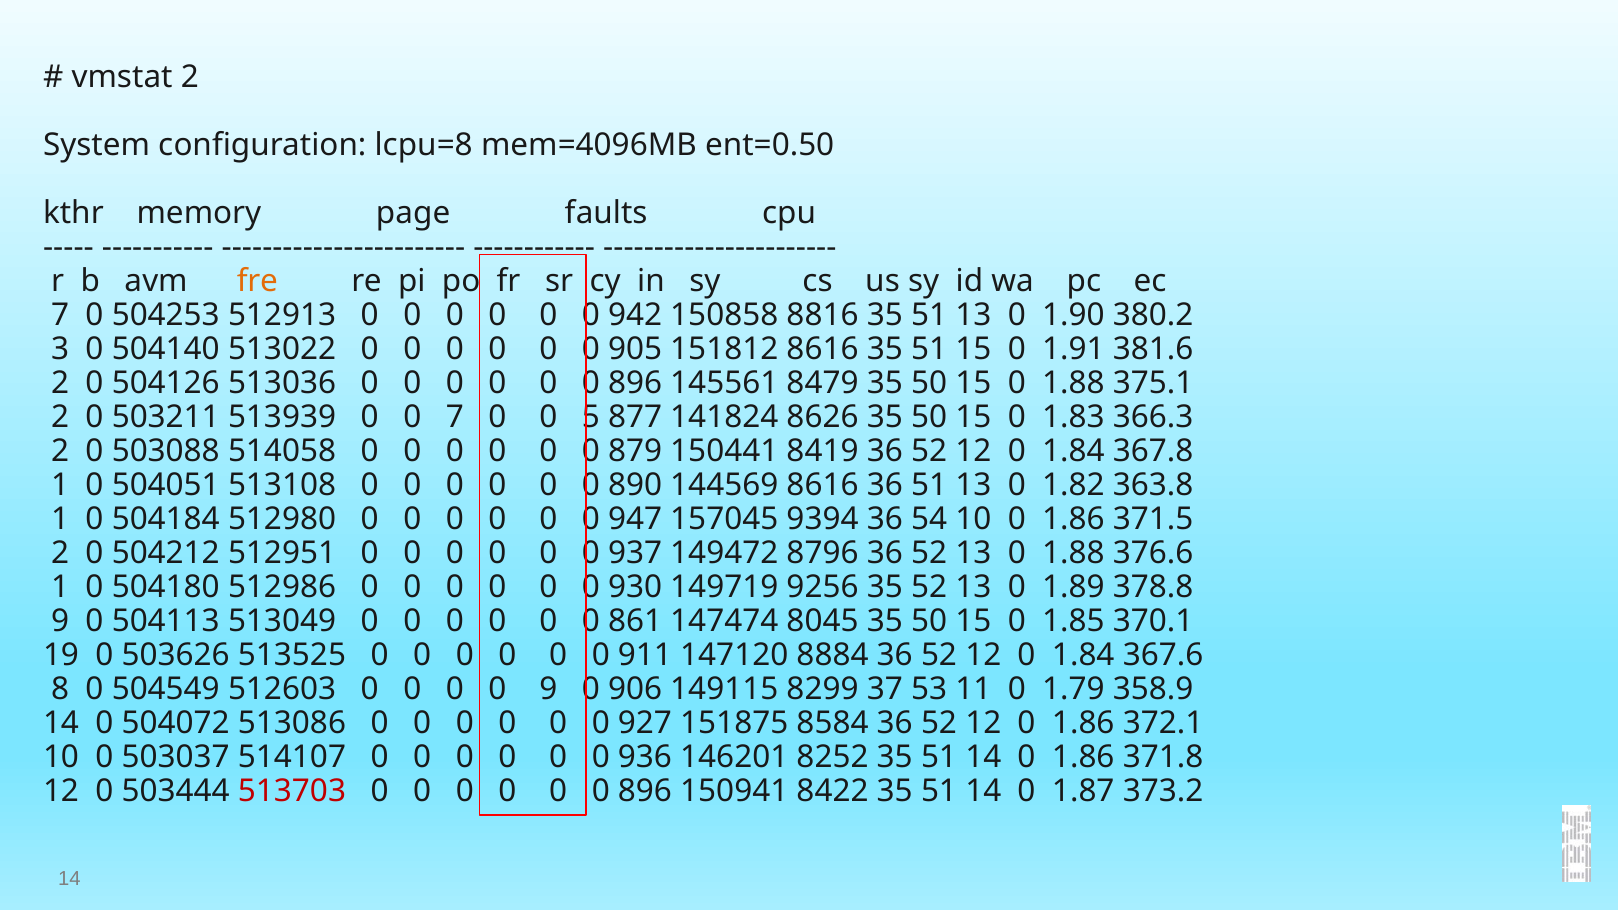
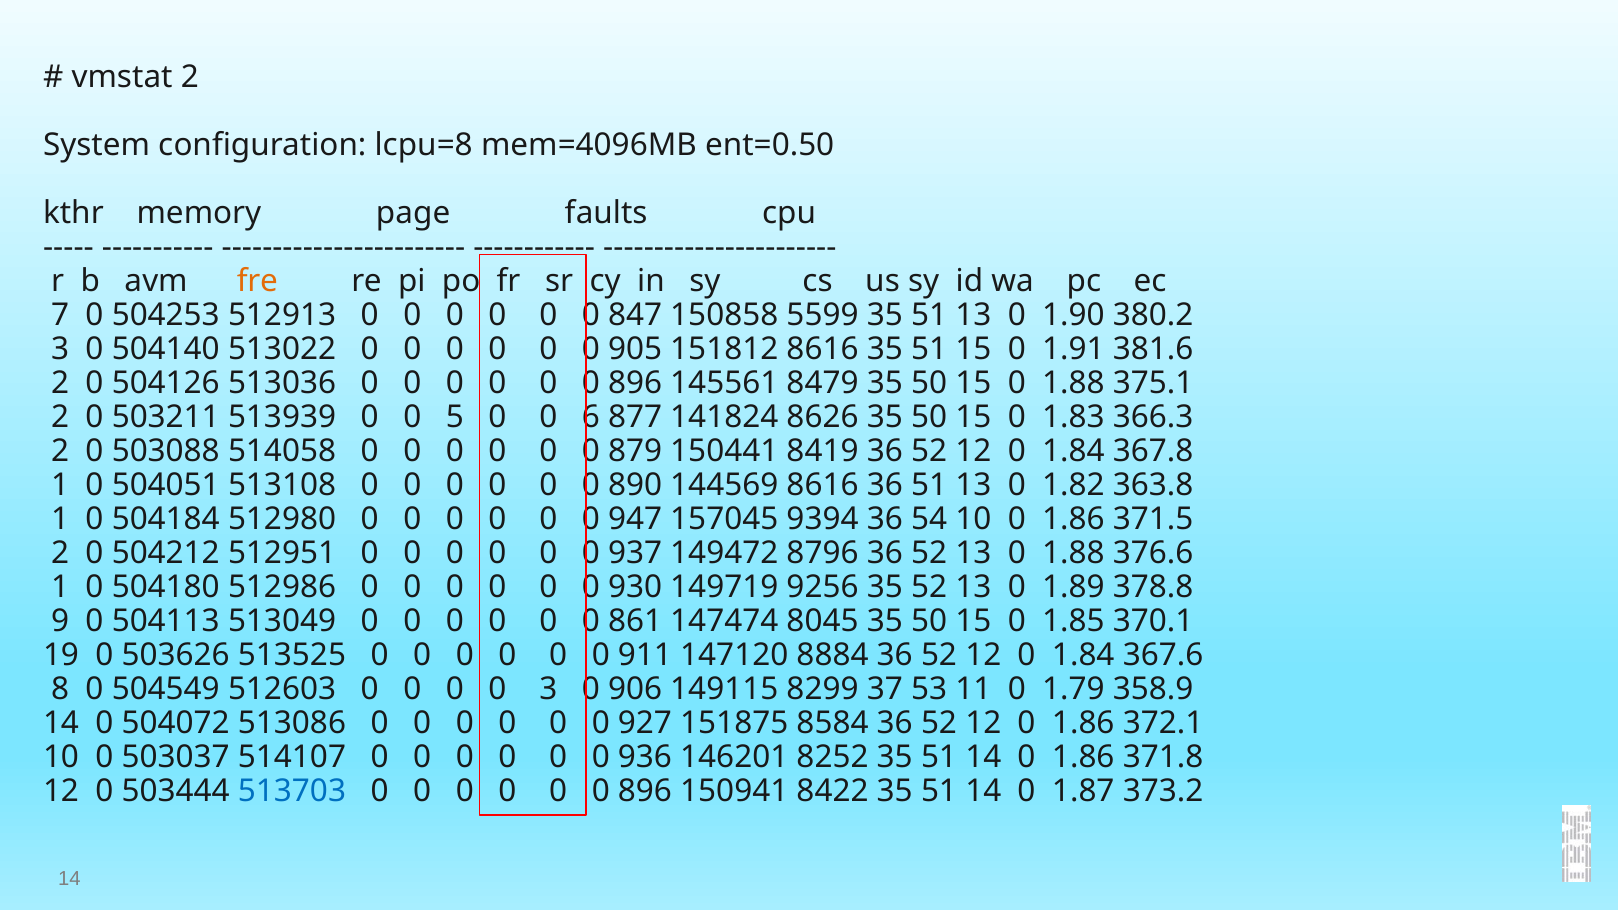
942: 942 -> 847 (635, 315)
8816: 8816 -> 5599 (823, 315)
0 7: 7 -> 5 (455, 417)
5: 5 -> 6 (591, 417)
0 9: 9 -> 3 (548, 689)
513703 colour: red -> blue (292, 791)
